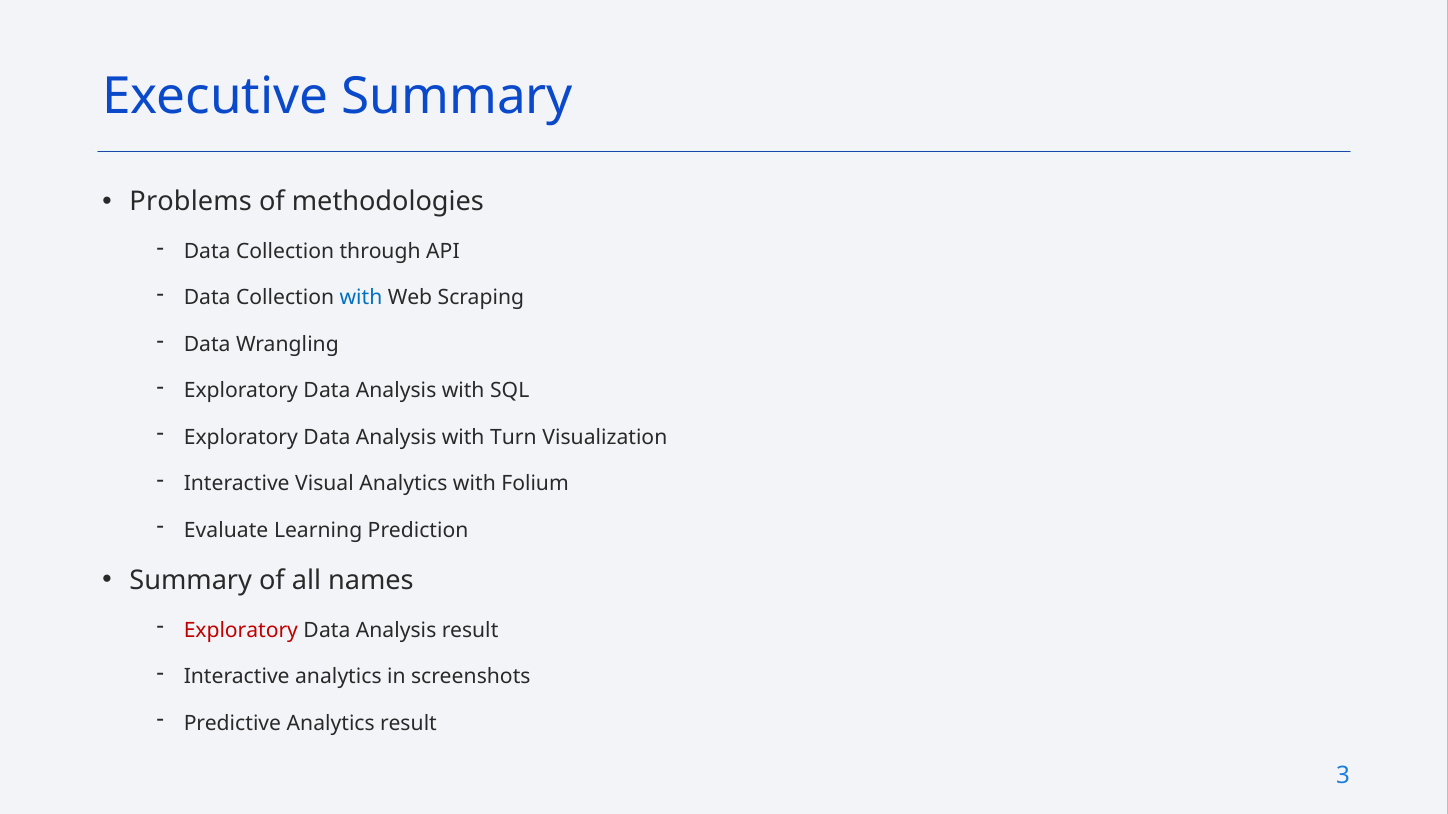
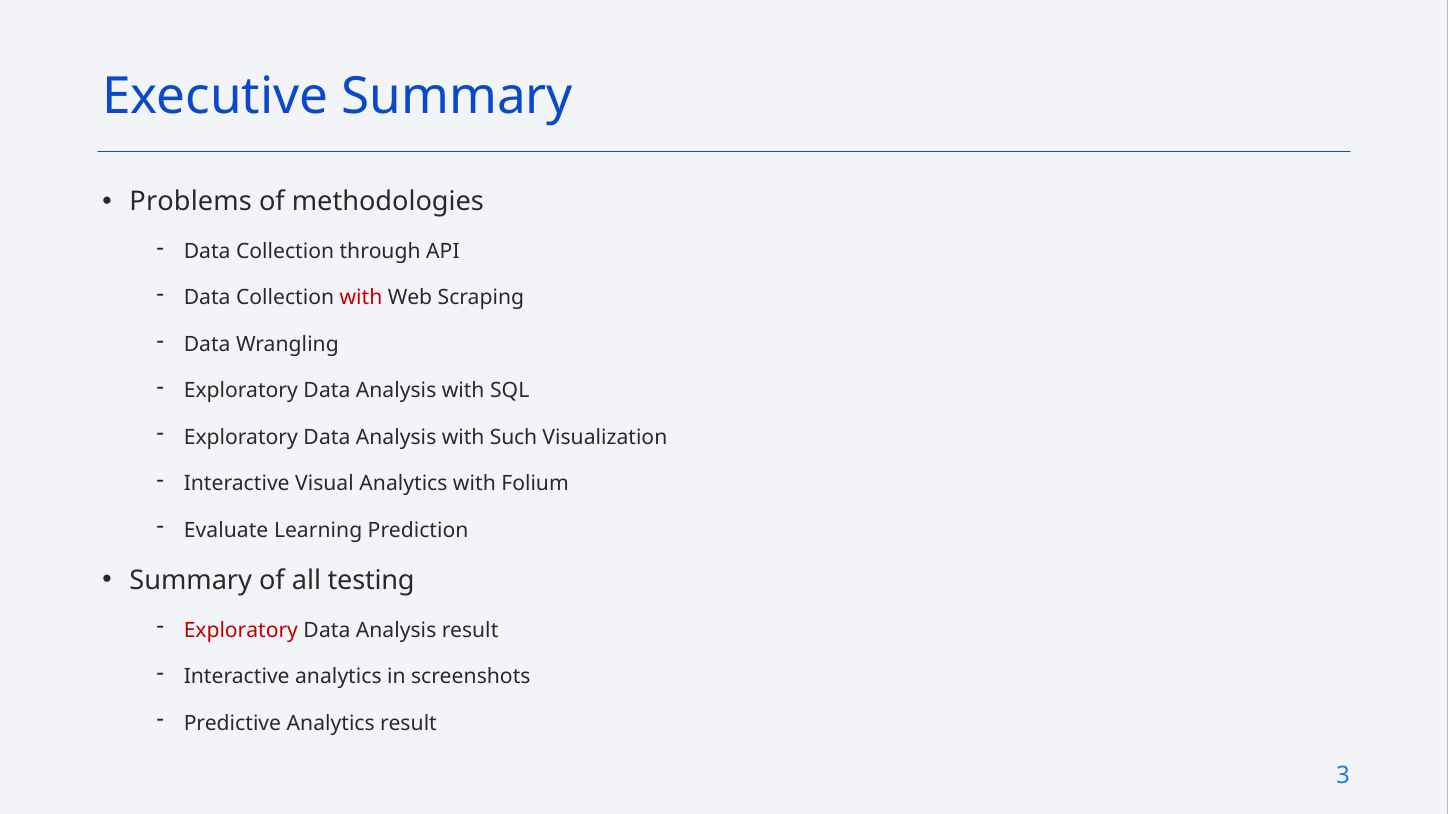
with colour: blue -> red (361, 298)
Turn: Turn -> Such (514, 438)
names: names -> testing (371, 581)
